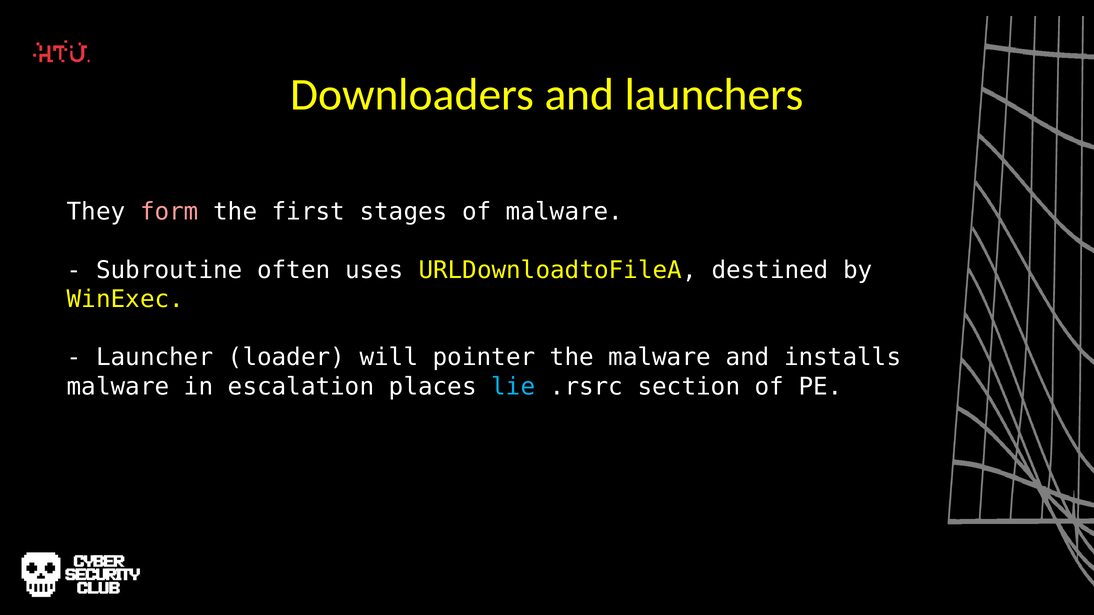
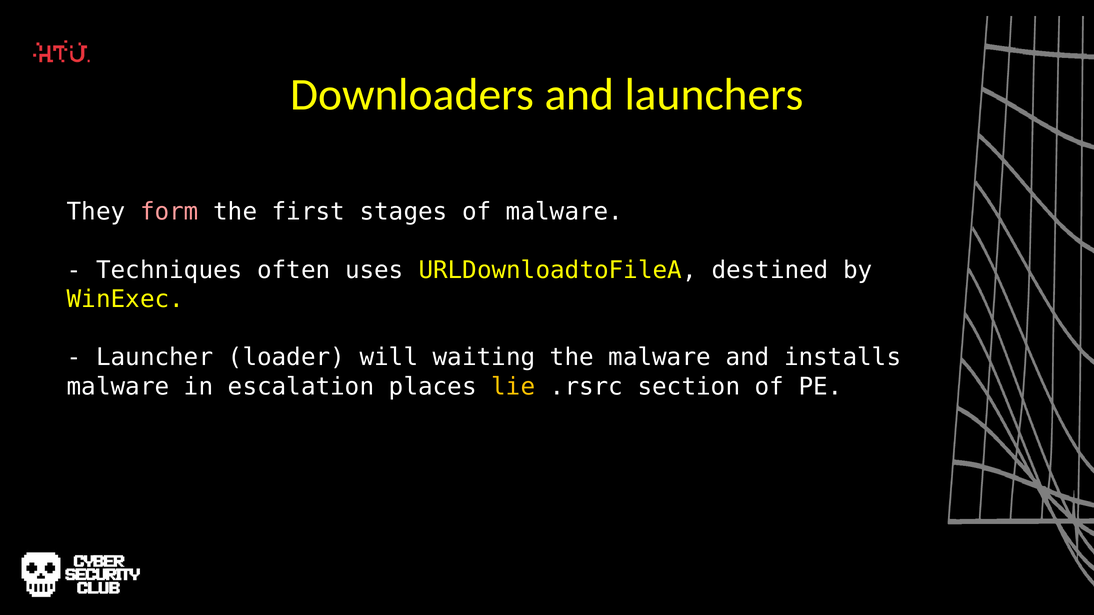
Subroutine: Subroutine -> Techniques (169, 270)
pointer: pointer -> waiting (484, 358)
lie colour: light blue -> yellow (513, 387)
